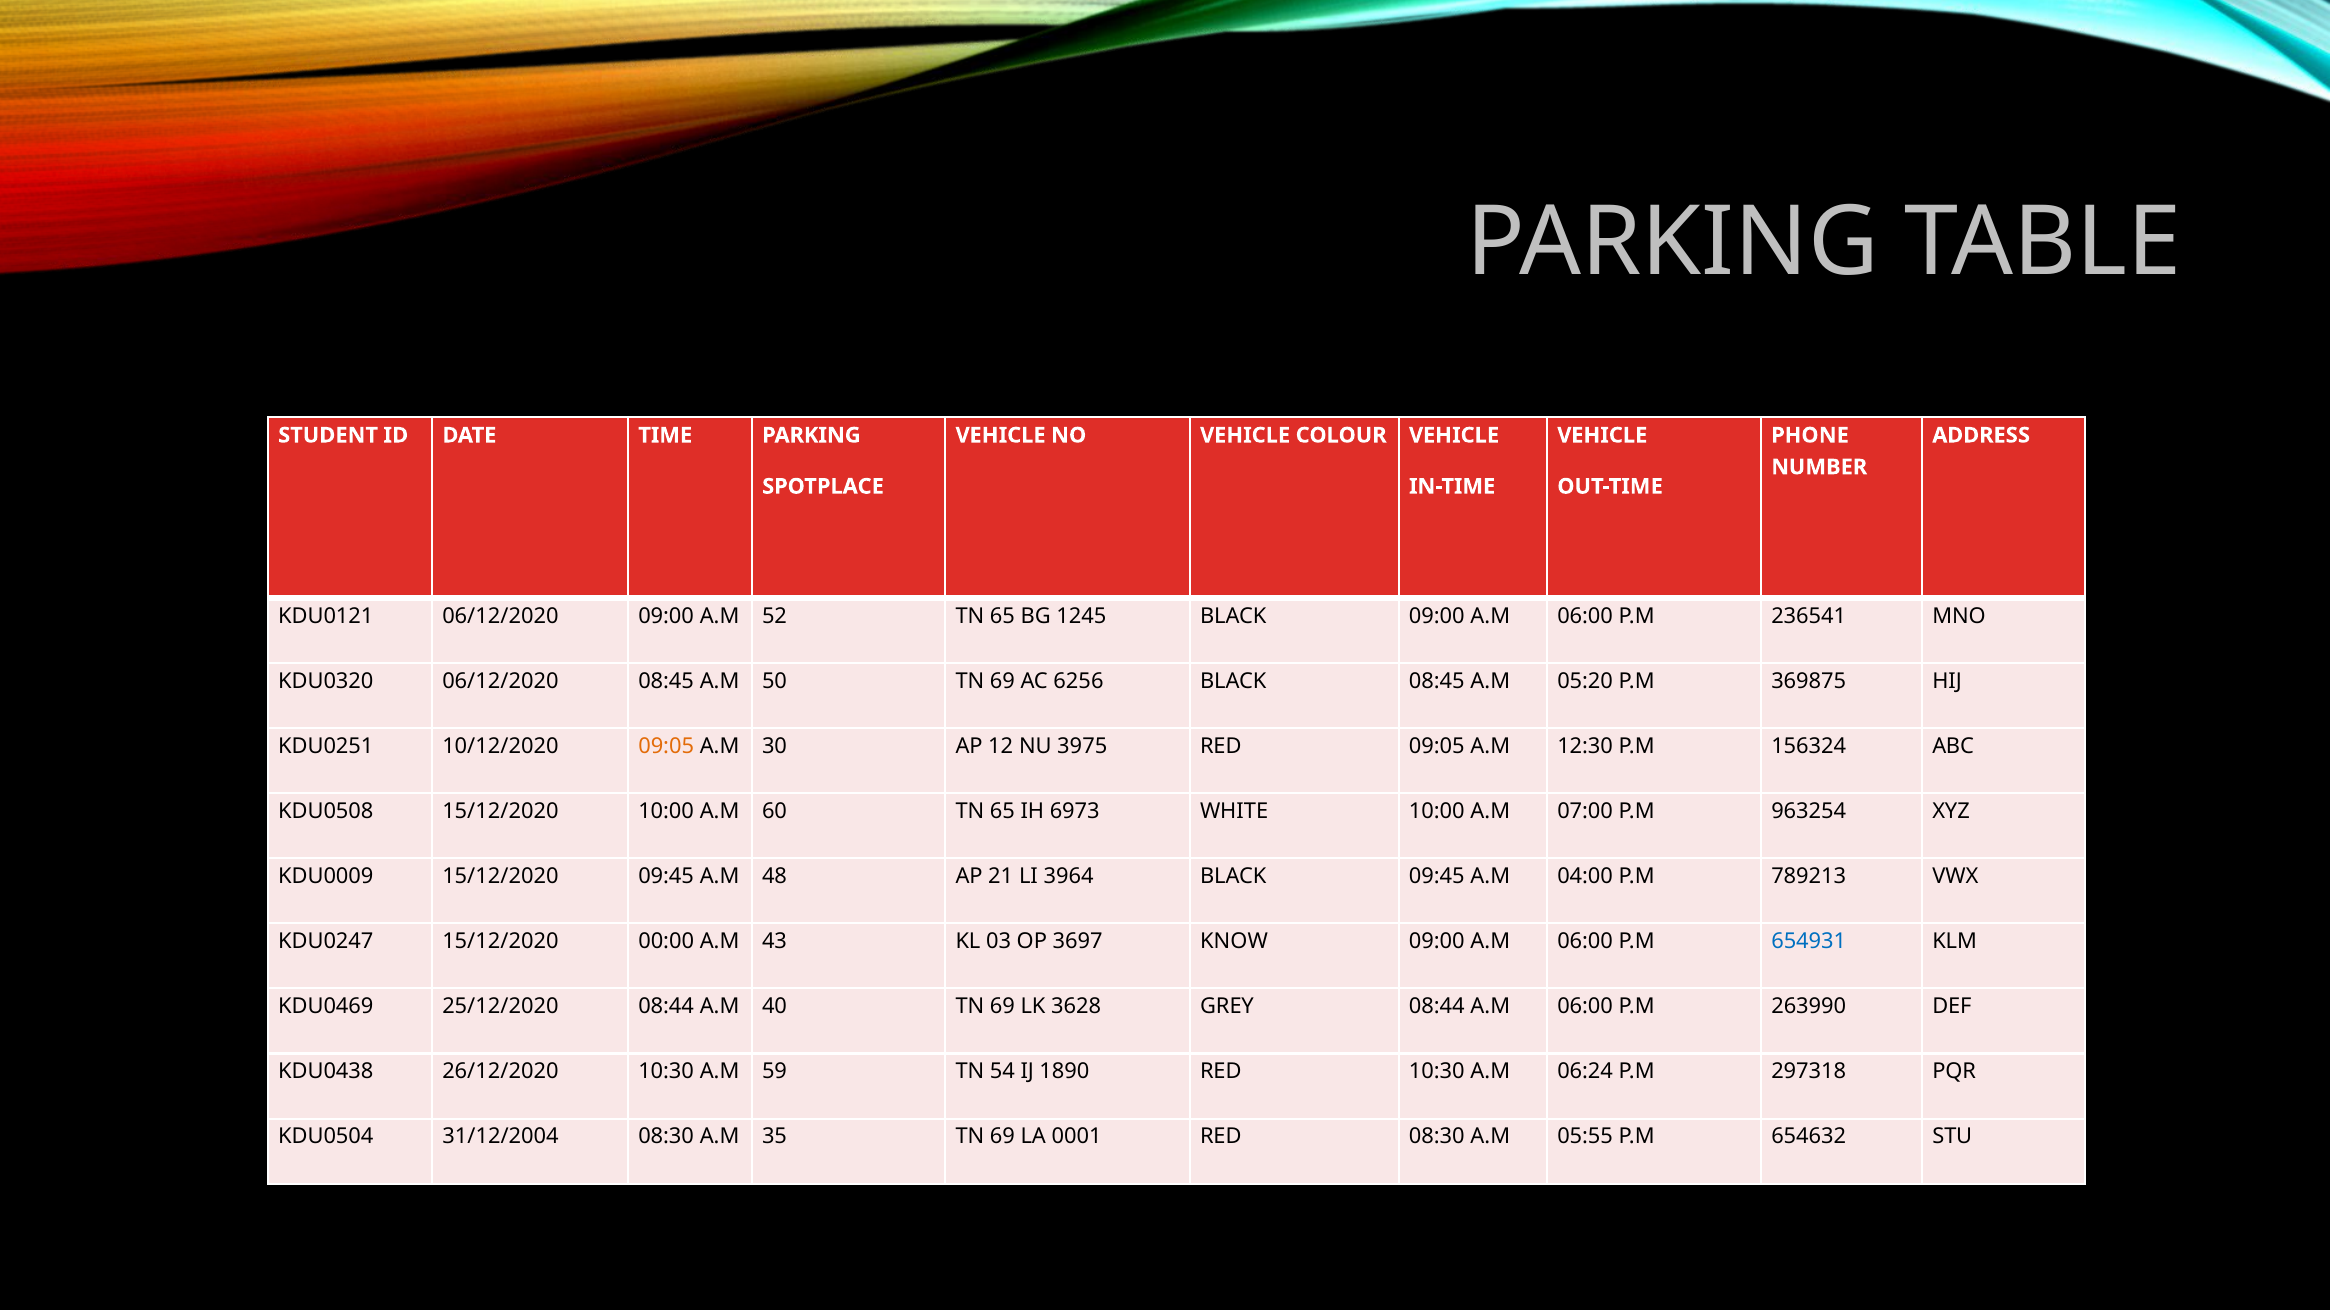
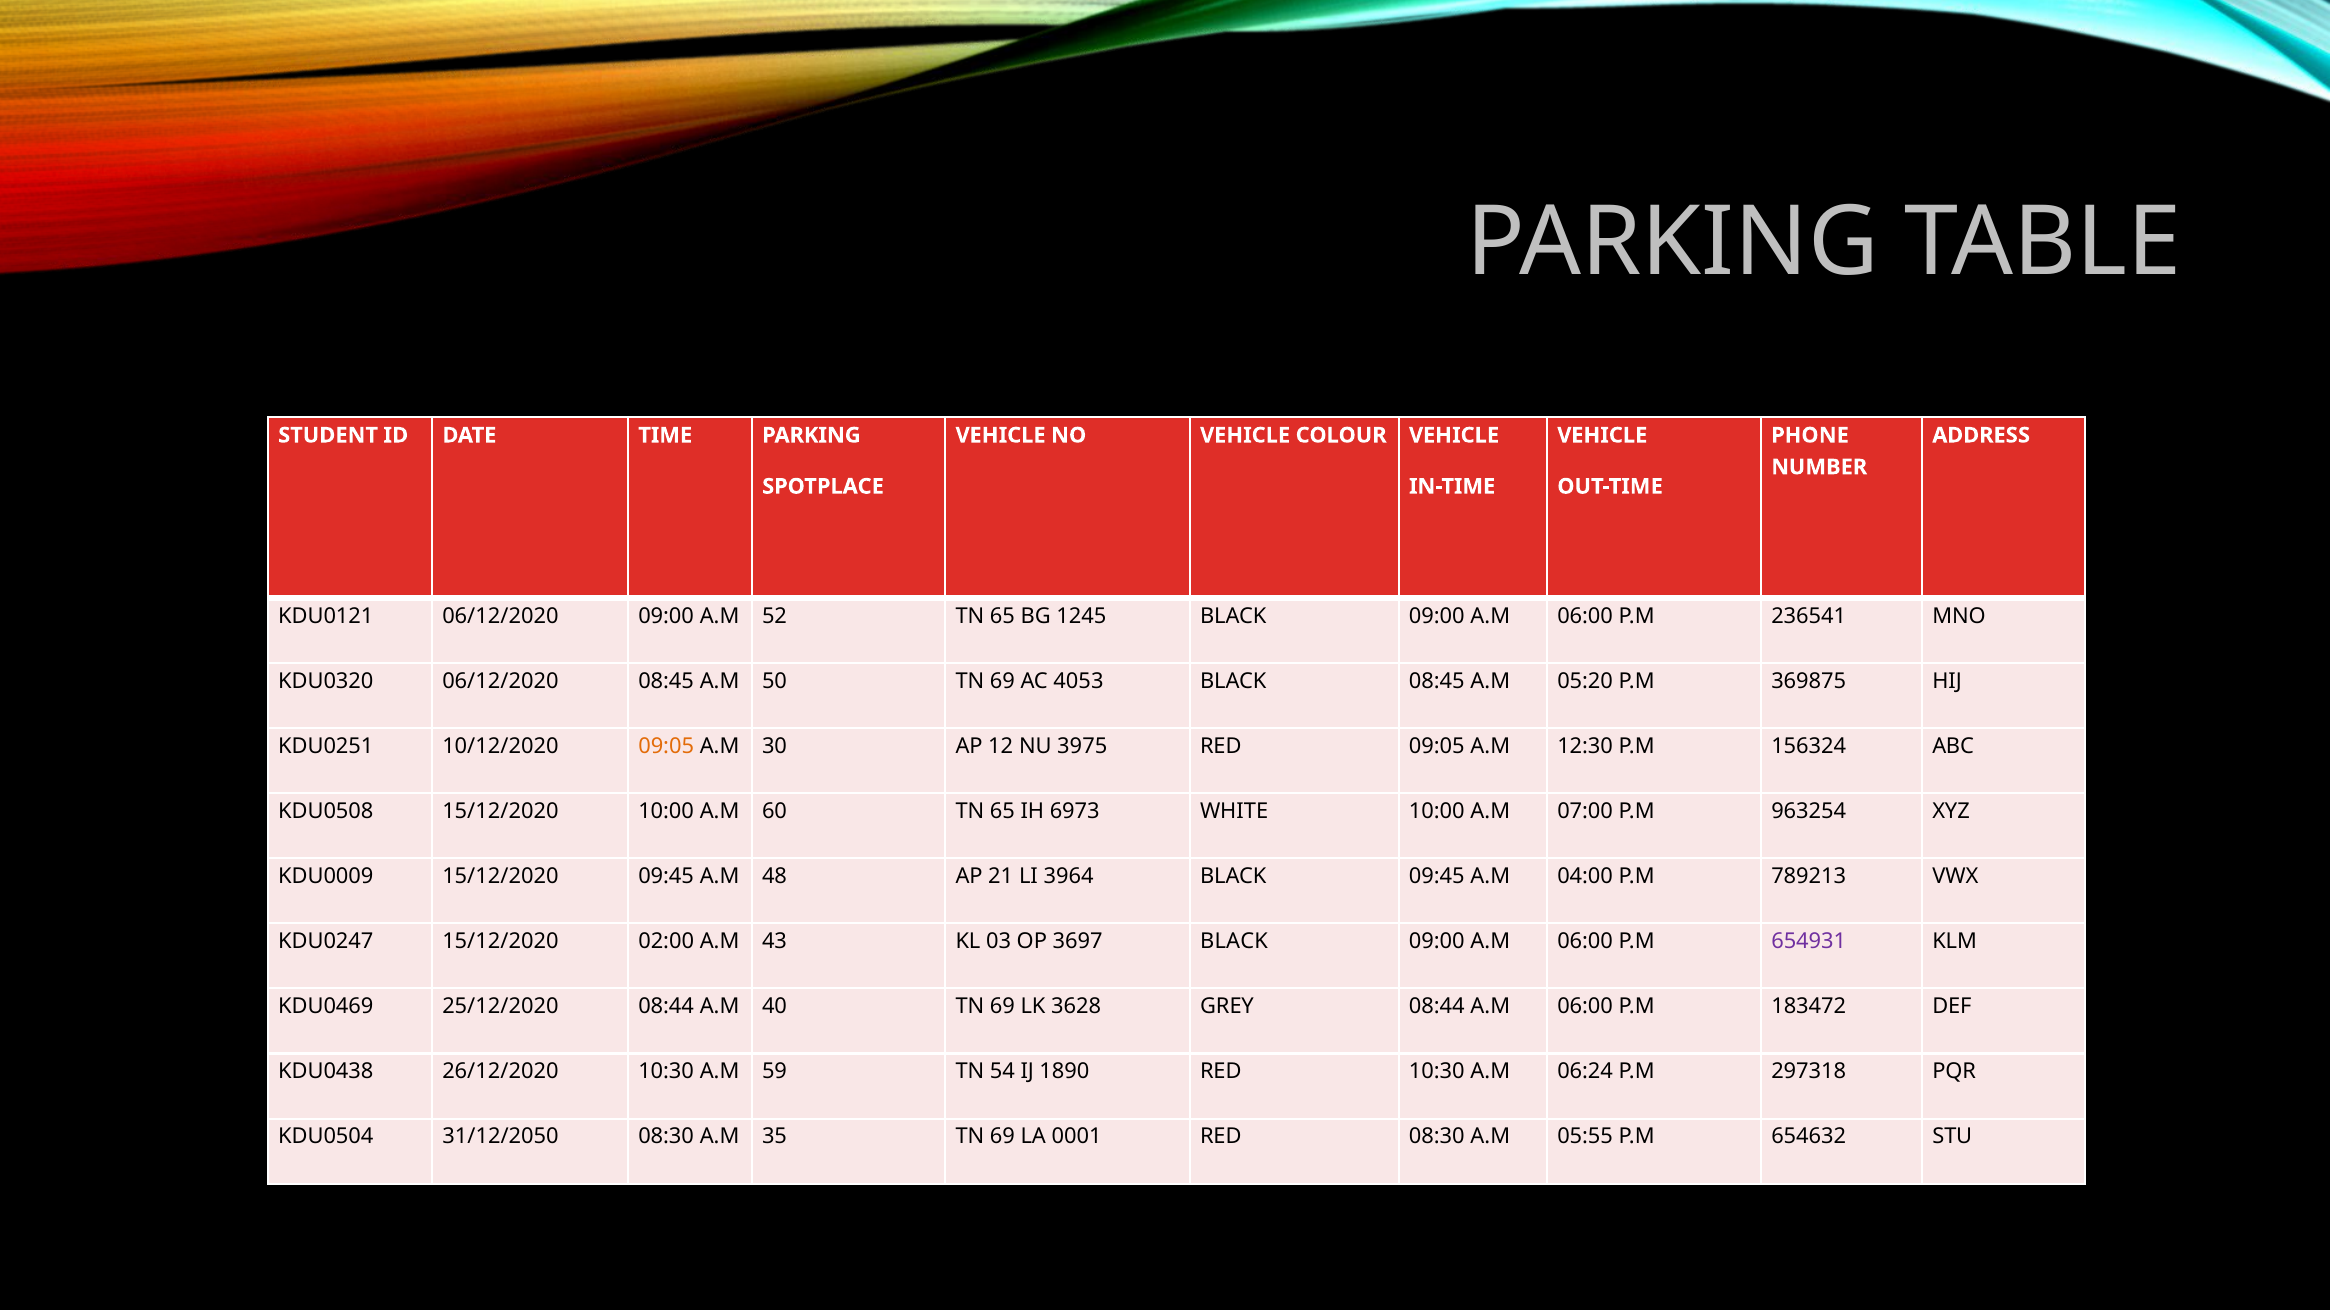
6256: 6256 -> 4053 (1078, 682)
00:00: 00:00 -> 02:00 (666, 942)
3697 KNOW: KNOW -> BLACK (1234, 942)
654931 colour: blue -> purple (1809, 942)
263990: 263990 -> 183472 (1809, 1007)
31/12/2004: 31/12/2004 -> 31/12/2050 (501, 1137)
